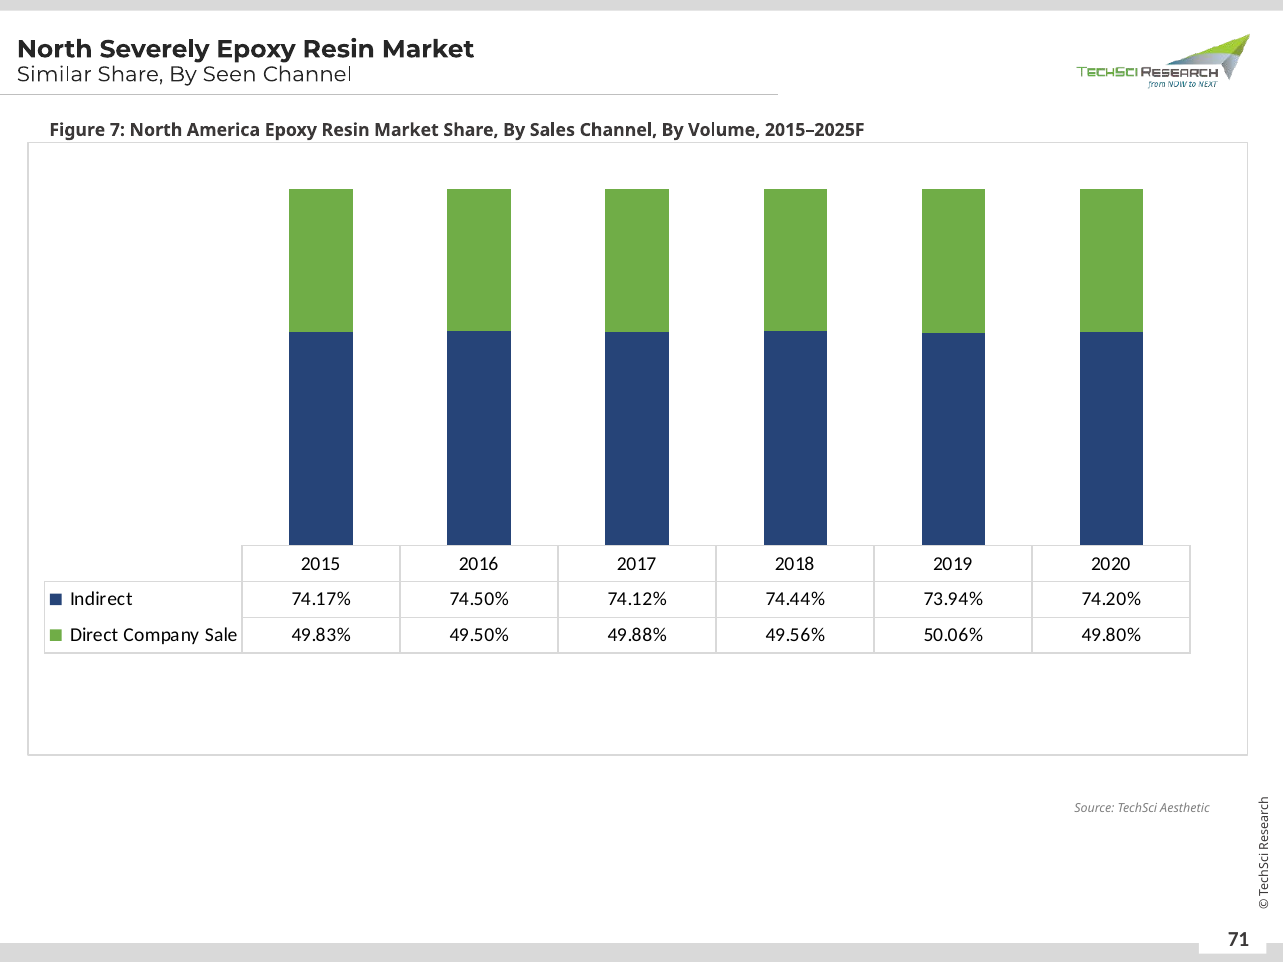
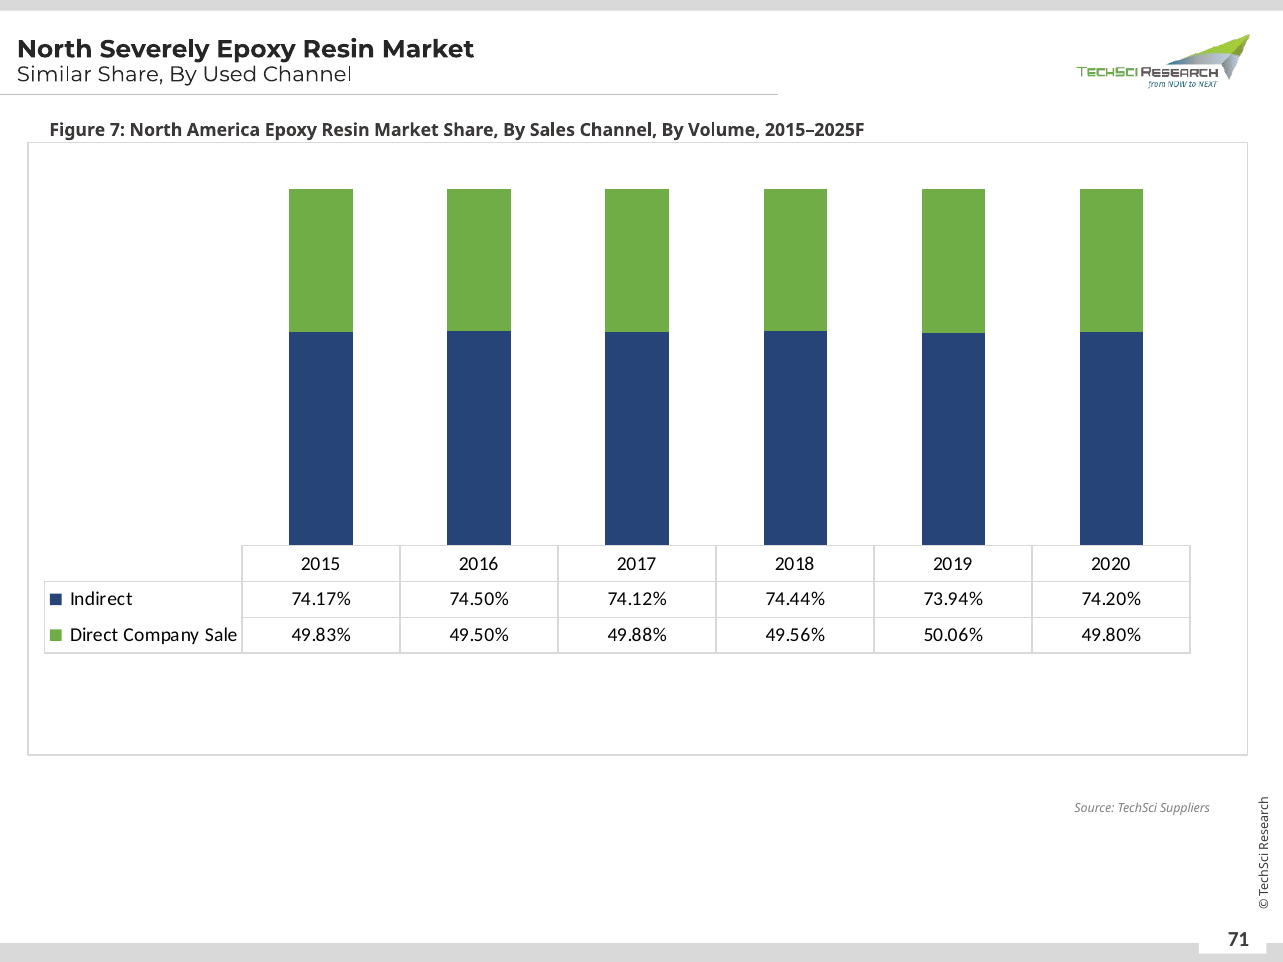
Seen: Seen -> Used (230, 74)
Aesthetic: Aesthetic -> Suppliers (1185, 809)
